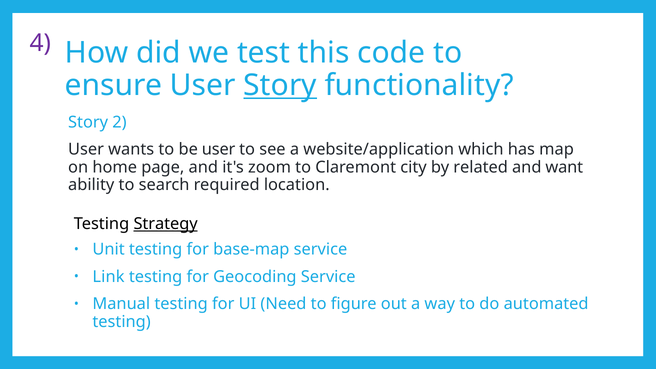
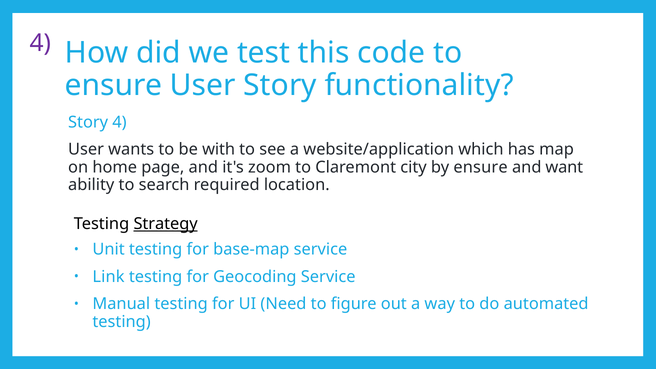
Story underline: present -> none (280, 85)
Story 2: 2 -> 4 (119, 122)
be user: user -> with (219, 149)
by related: related -> ensure (481, 167)
